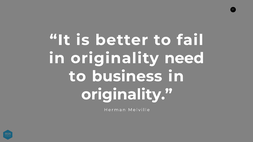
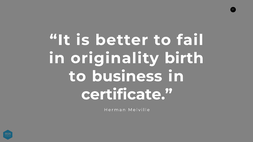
need: need -> birth (184, 58)
originality: originality -> certificate (127, 95)
